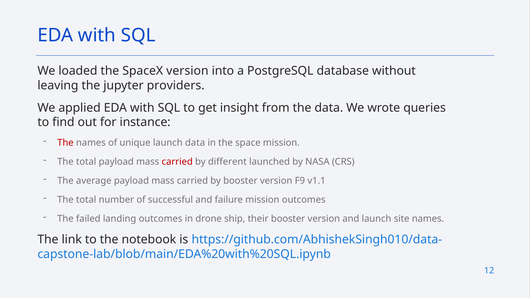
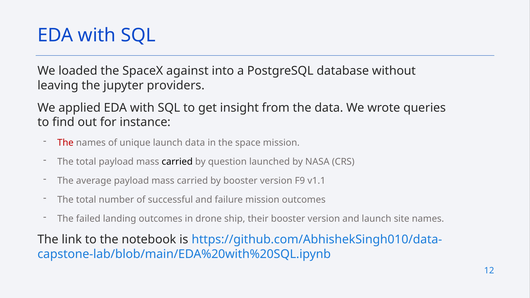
SpaceX version: version -> against (187, 71)
carried colour: red -> black (177, 162)
different: different -> question (227, 162)
